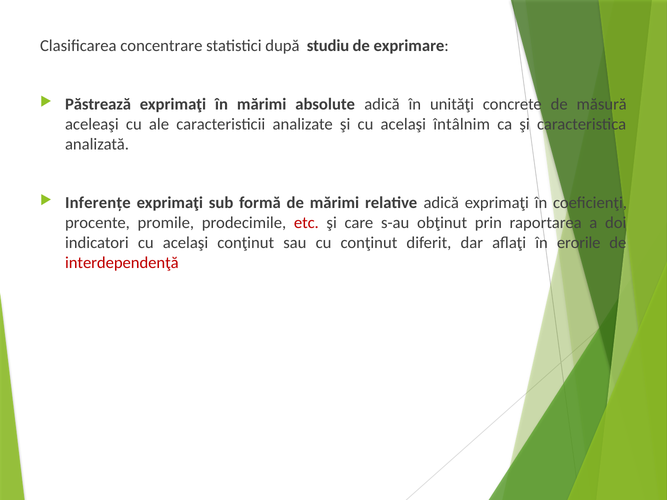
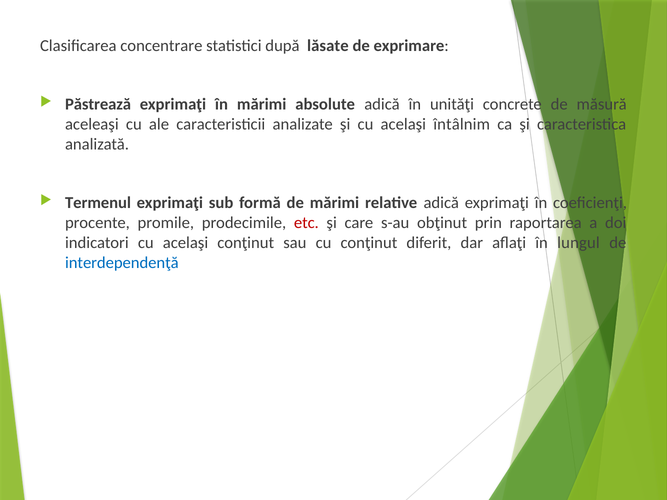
studiu: studiu -> lăsate (328, 46)
Inferențe: Inferențe -> Termenul (98, 203)
erorile: erorile -> lungul (579, 243)
interdependenţă colour: red -> blue (122, 263)
